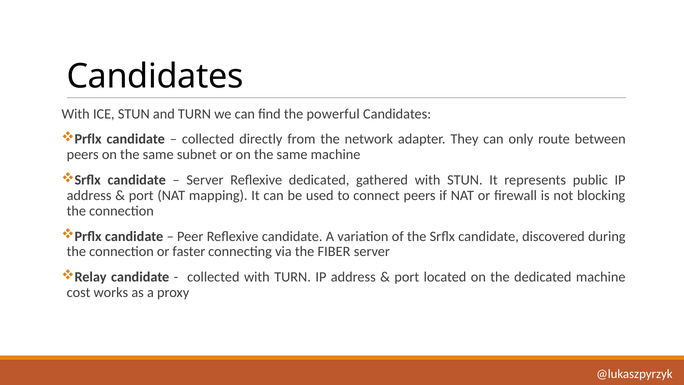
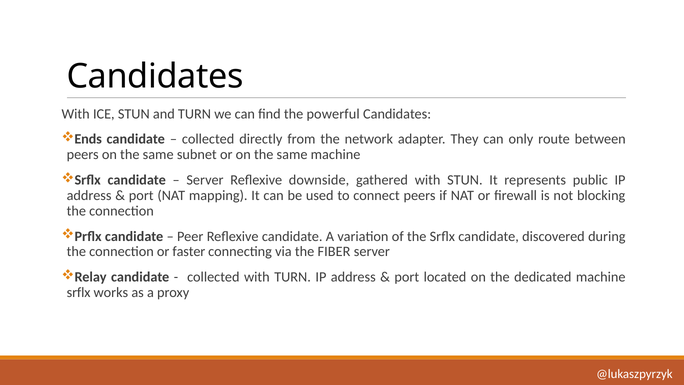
Prflx: Prflx -> Ends (88, 139)
Reflexive dedicated: dedicated -> downside (319, 180)
cost: cost -> srflx (79, 292)
